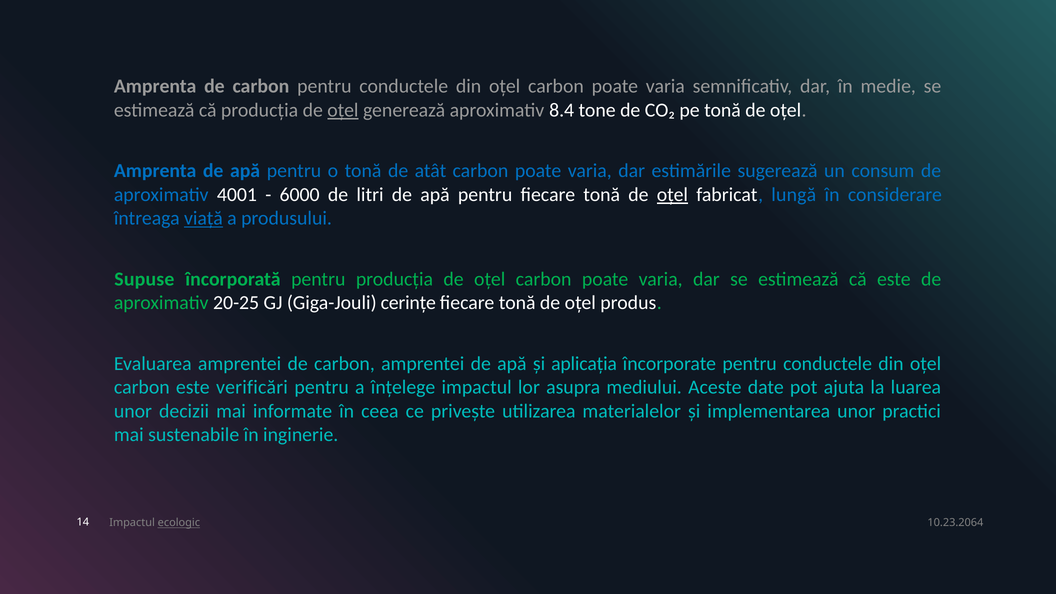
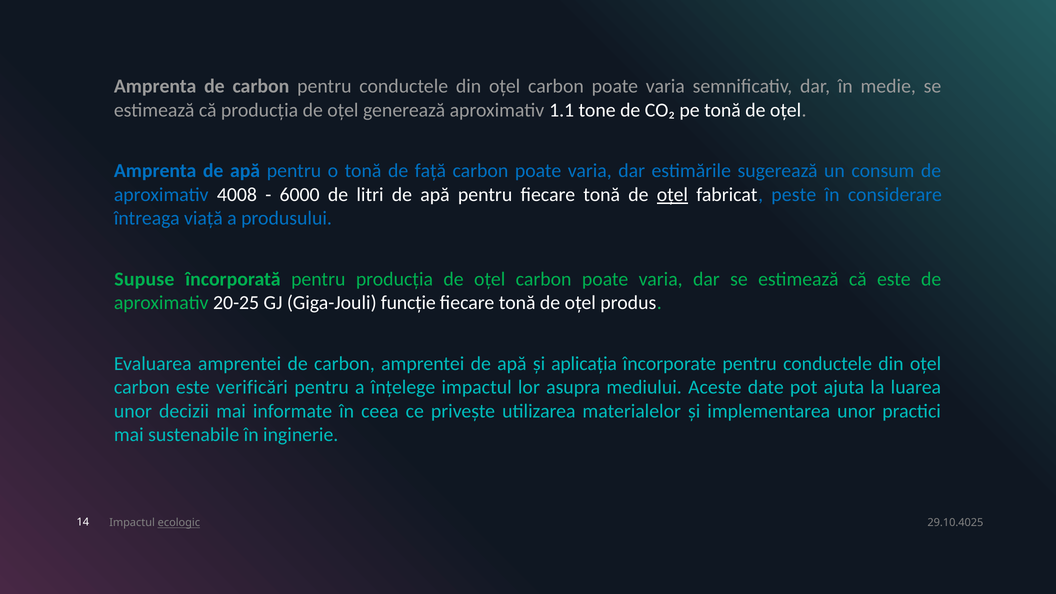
oțel underline: present -> none (343, 110)
8.4: 8.4 -> 1.1 (562, 110)
atât: atât -> față (430, 171)
4001: 4001 -> 4008 (237, 195)
lungă: lungă -> peste (794, 195)
viață underline: present -> none (203, 218)
cerințe: cerințe -> funcție (408, 303)
10.23.2064: 10.23.2064 -> 29.10.4025 (955, 523)
